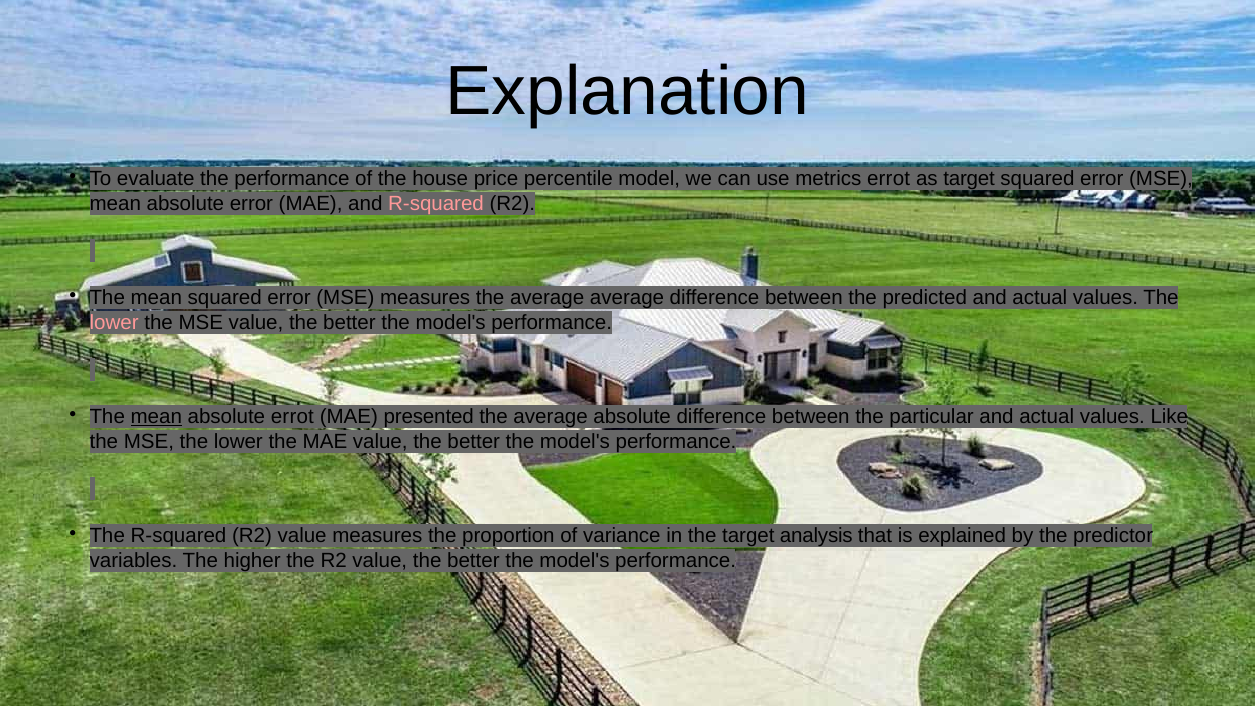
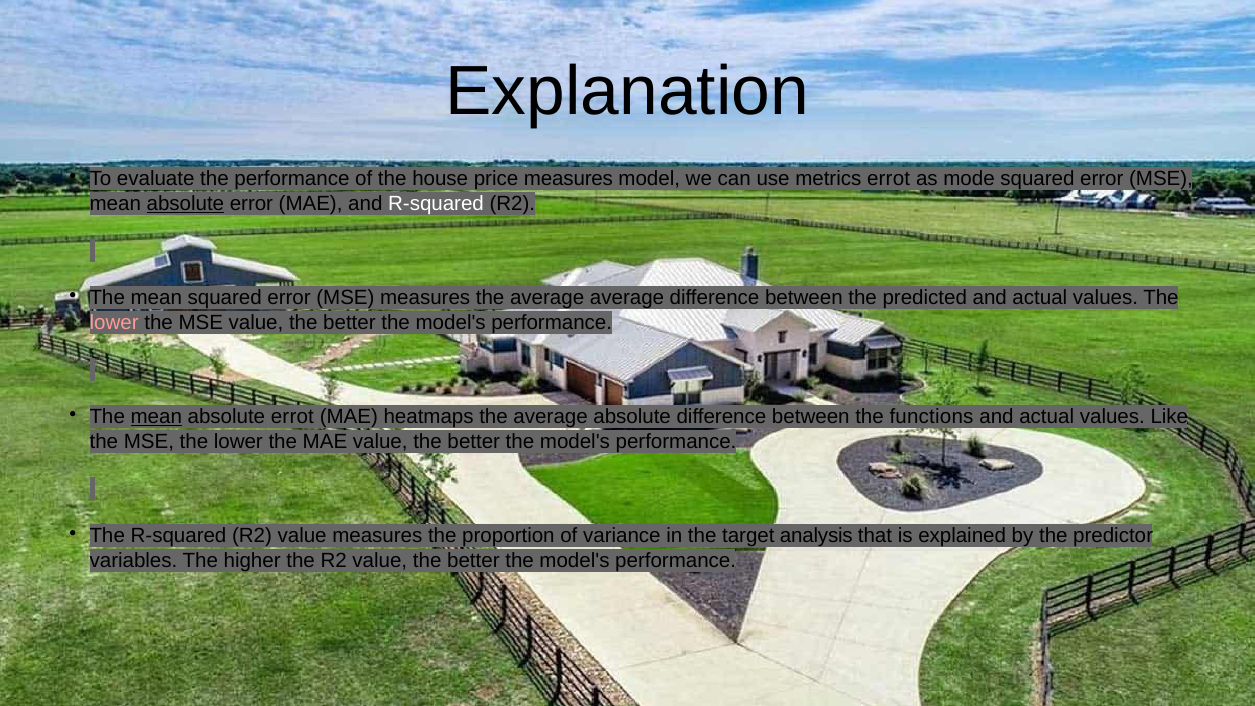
price percentile: percentile -> measures (568, 179)
as target: target -> mode (969, 179)
absolute underline: none -> present (185, 204)
R-squared colour: pink -> white (436, 204)
presented: presented -> heatmaps (429, 417)
particular: particular -> functions (932, 417)
